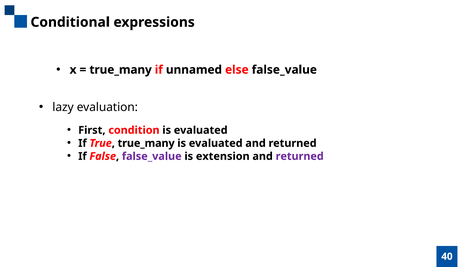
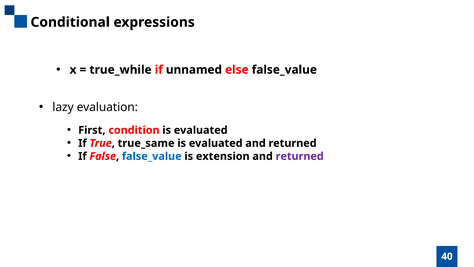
true_many: true_many -> true_while (121, 70)
True true_many: true_many -> true_same (146, 143)
false_value colour: purple -> blue (152, 156)
